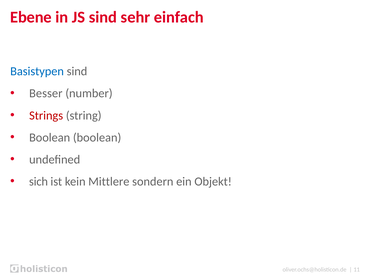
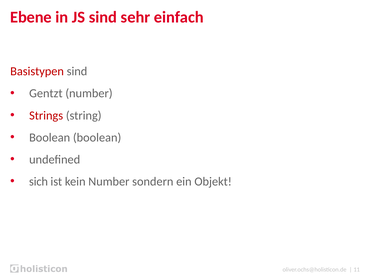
Basistypen colour: blue -> red (37, 71)
Besser: Besser -> Gentzt (46, 93)
kein Mittlere: Mittlere -> Number (109, 181)
